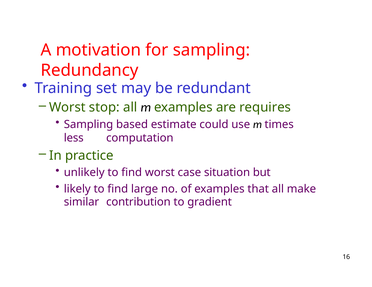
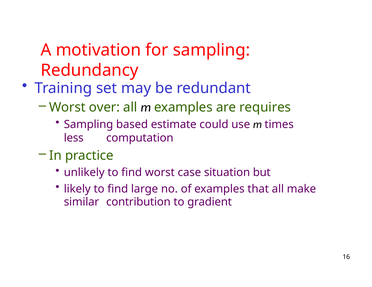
stop: stop -> over (104, 108)
